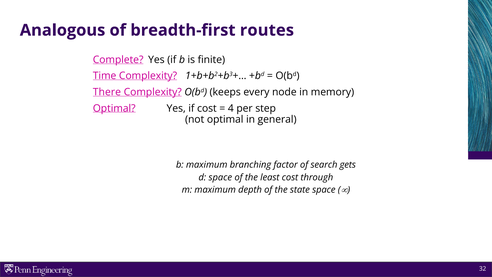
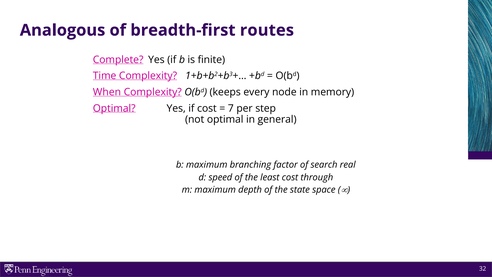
There: There -> When (107, 92)
4: 4 -> 7 (231, 108)
gets: gets -> real (348, 165)
d space: space -> speed (220, 177)
